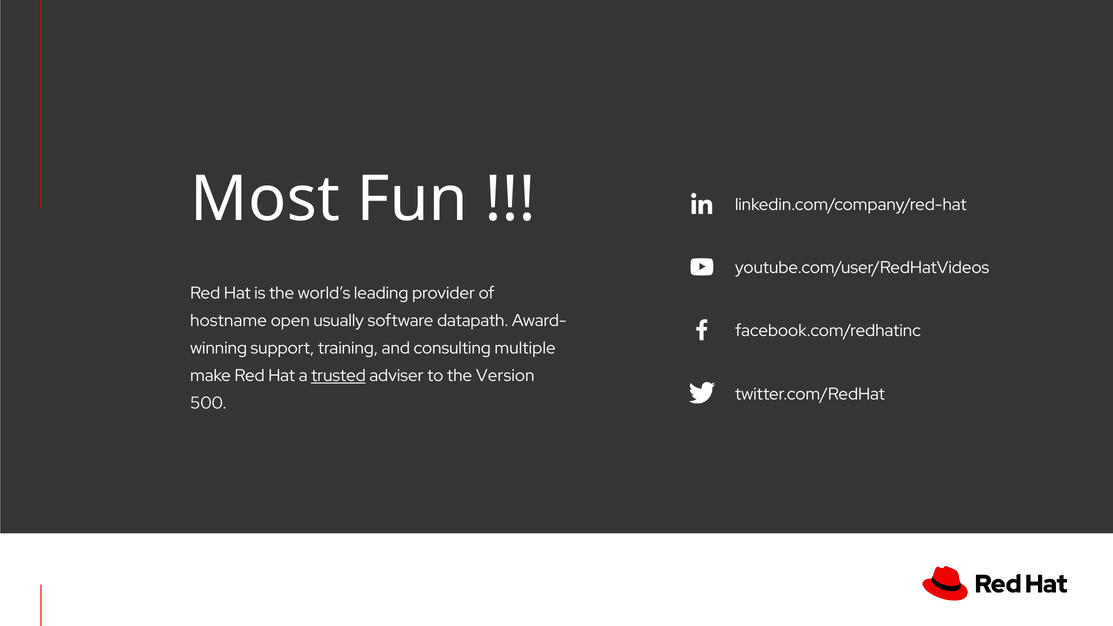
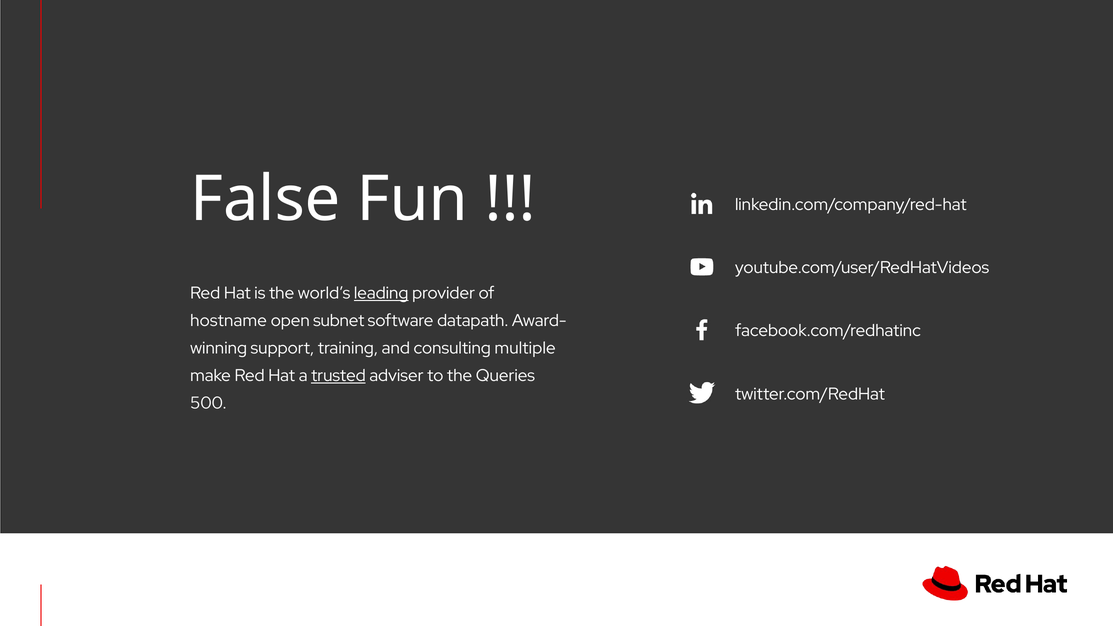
Most: Most -> False (265, 200)
leading underline: none -> present (381, 293)
usually: usually -> subnet (339, 321)
Version: Version -> Queries (505, 376)
